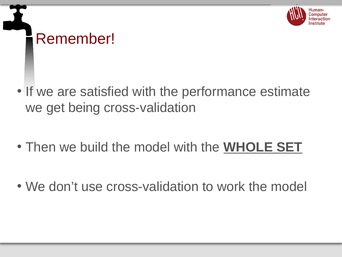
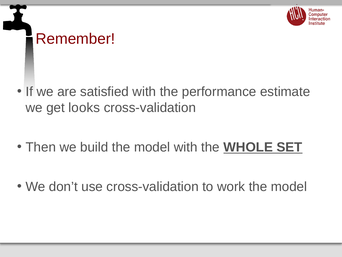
being: being -> looks (84, 107)
